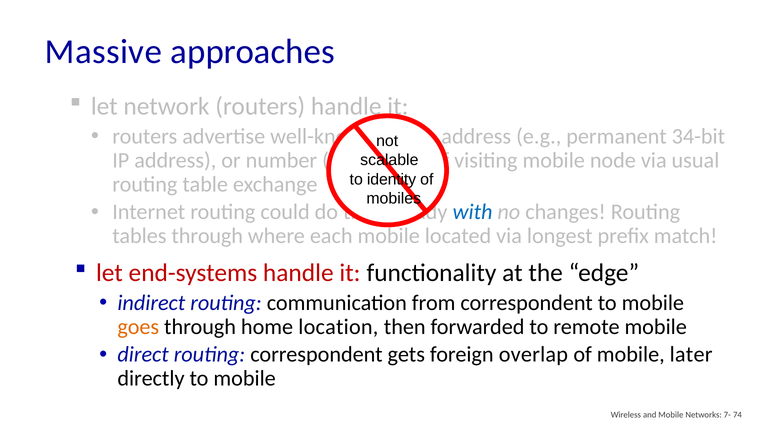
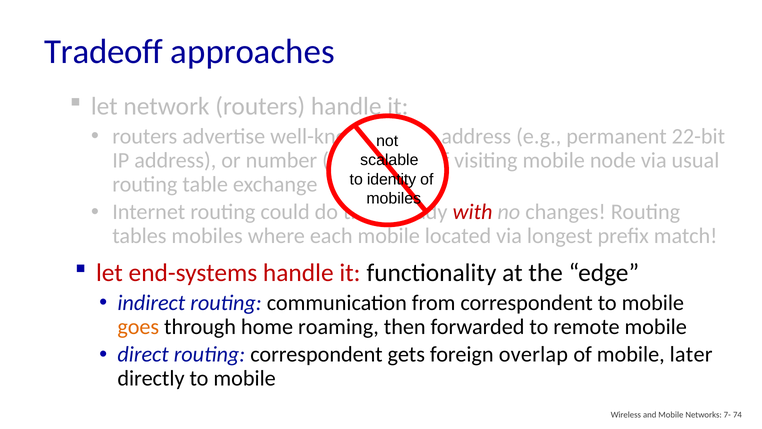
Massive: Massive -> Tradeoff (104, 52)
34-bit: 34-bit -> 22-bit (698, 136)
with colour: blue -> red (473, 212)
tables through: through -> mobiles (207, 236)
location: location -> roaming (338, 326)
